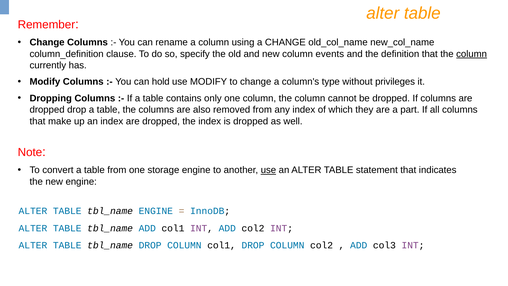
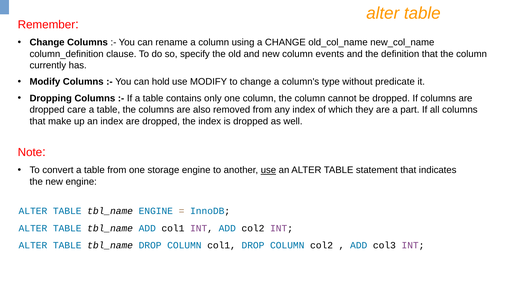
column underline: present -> none (472, 54)
privileges: privileges -> predicate (395, 82)
dropped drop: drop -> care (77, 110)
